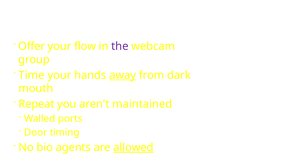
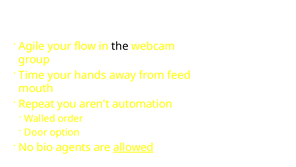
Offer: Offer -> Agile (32, 46)
the colour: purple -> black (120, 46)
away underline: present -> none (123, 75)
dark: dark -> feed (179, 75)
maintained: maintained -> automation (142, 104)
ports: ports -> order (70, 118)
timing: timing -> option (65, 132)
